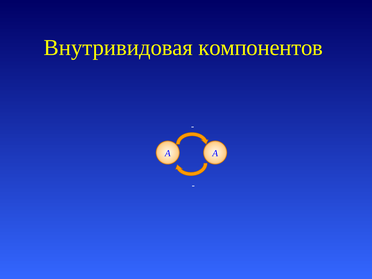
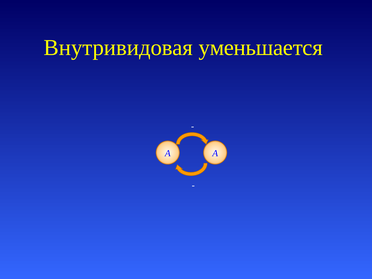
компонентов: компонентов -> уменьшается (261, 48)
